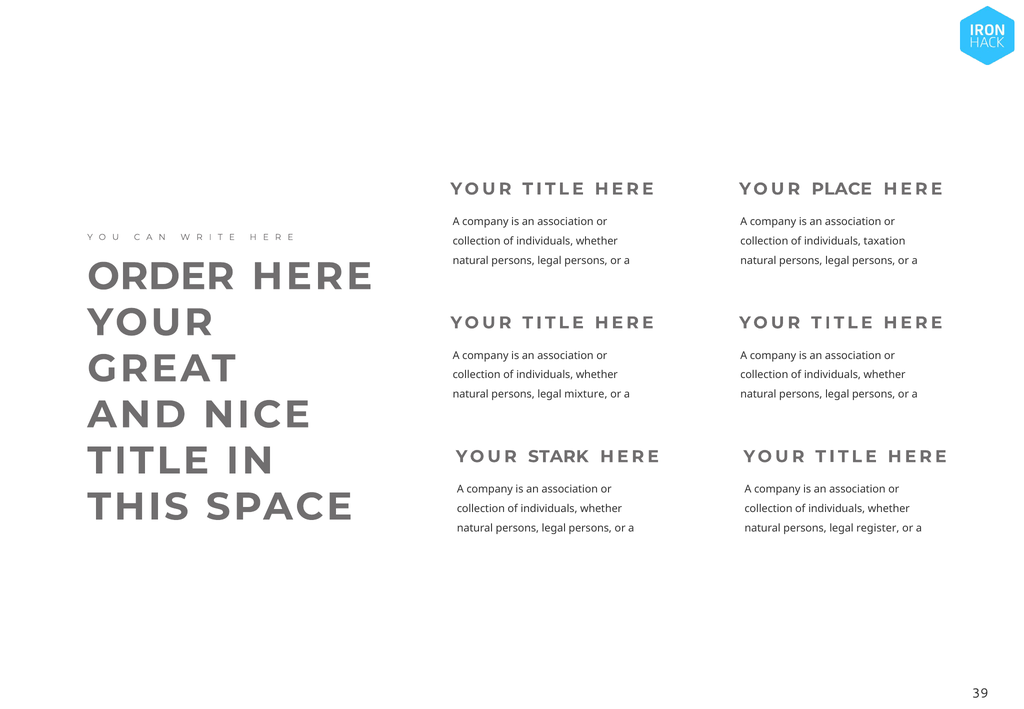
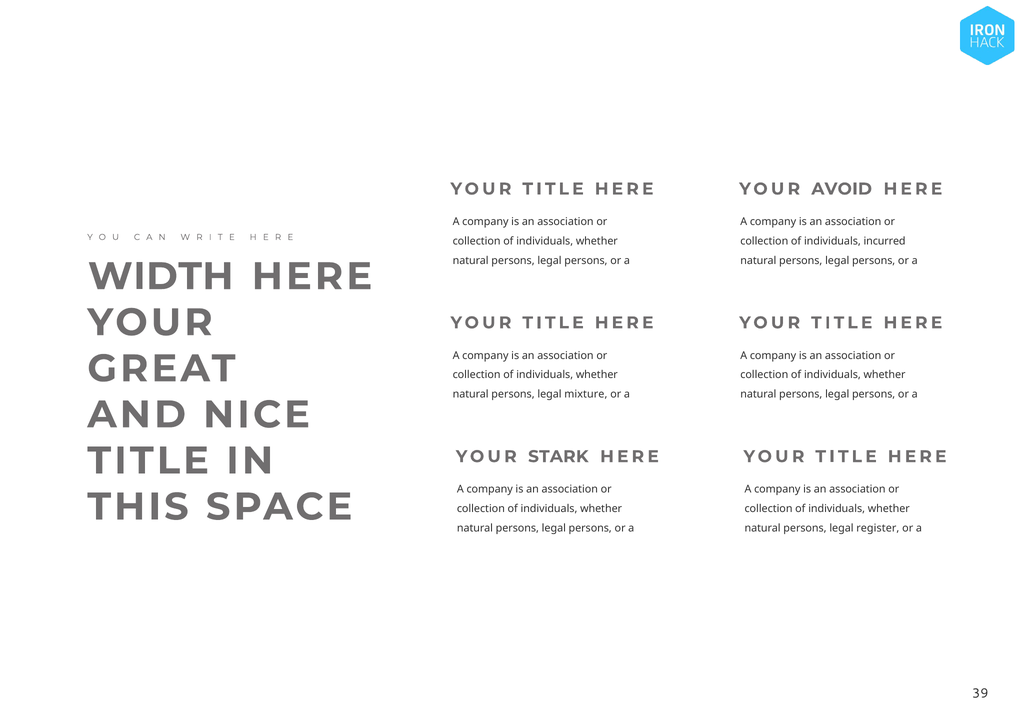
PLACE: PLACE -> AVOID (842, 189)
taxation: taxation -> incurred (885, 241)
ORDER: ORDER -> WIDTH (161, 276)
